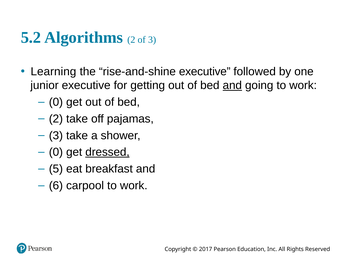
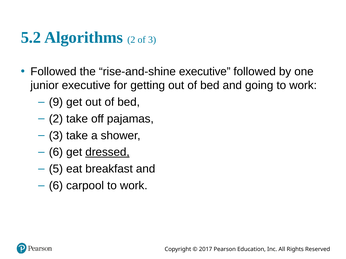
Learning: Learning -> Followed (53, 72)
and underline: present -> none (232, 86)
0: 0 -> 9 (56, 102)
0: 0 -> 6 (56, 152)
